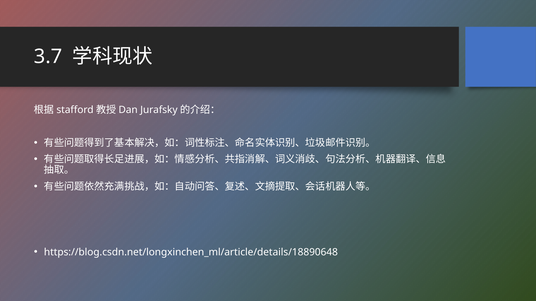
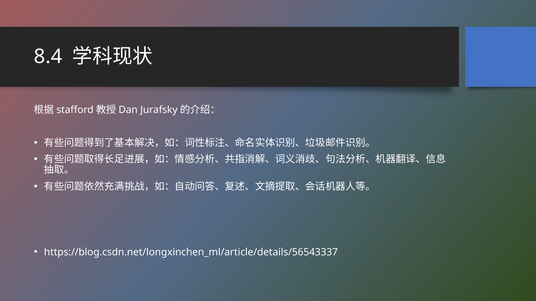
3.7: 3.7 -> 8.4 (48, 57)
https://blog.csdn.net/longxinchen_ml/article/details/18890648: https://blog.csdn.net/longxinchen_ml/article/details/18890648 -> https://blog.csdn.net/longxinchen_ml/article/details/56543337 (191, 252)
